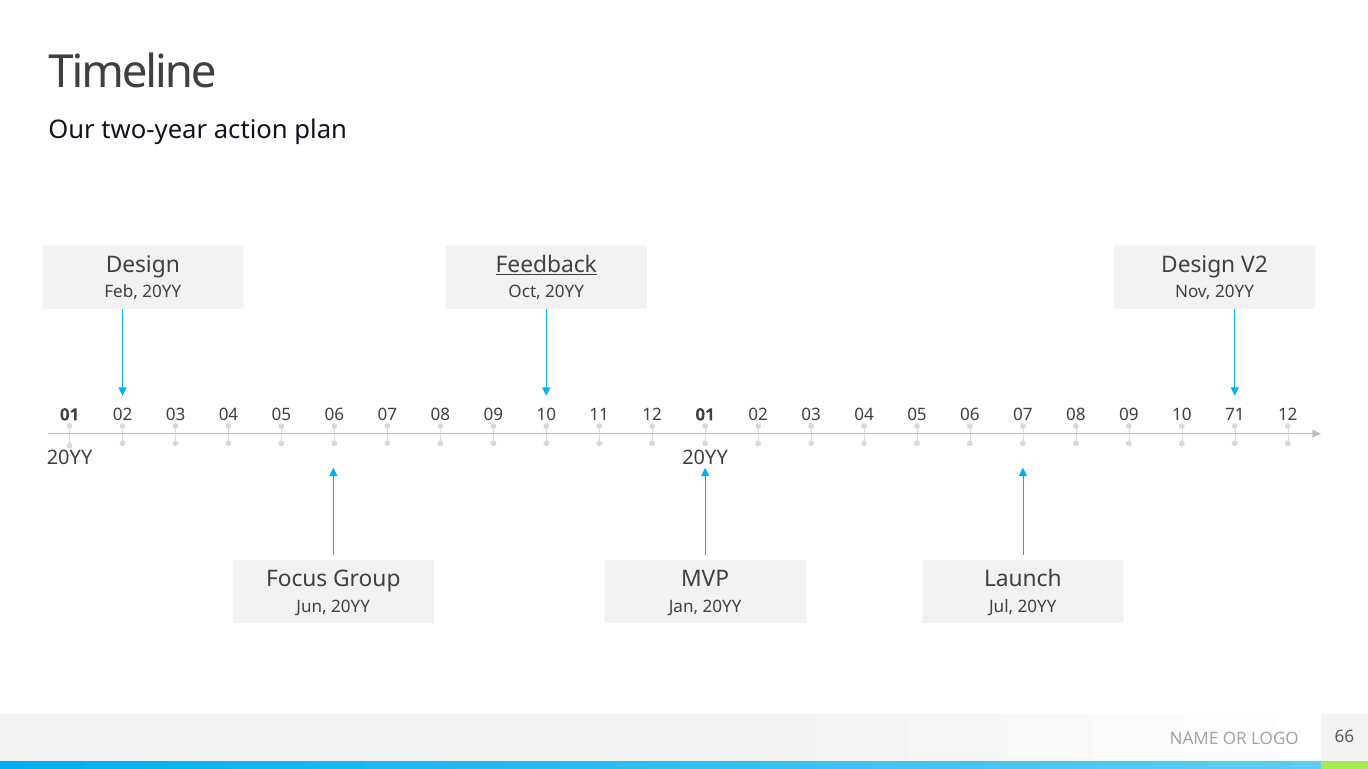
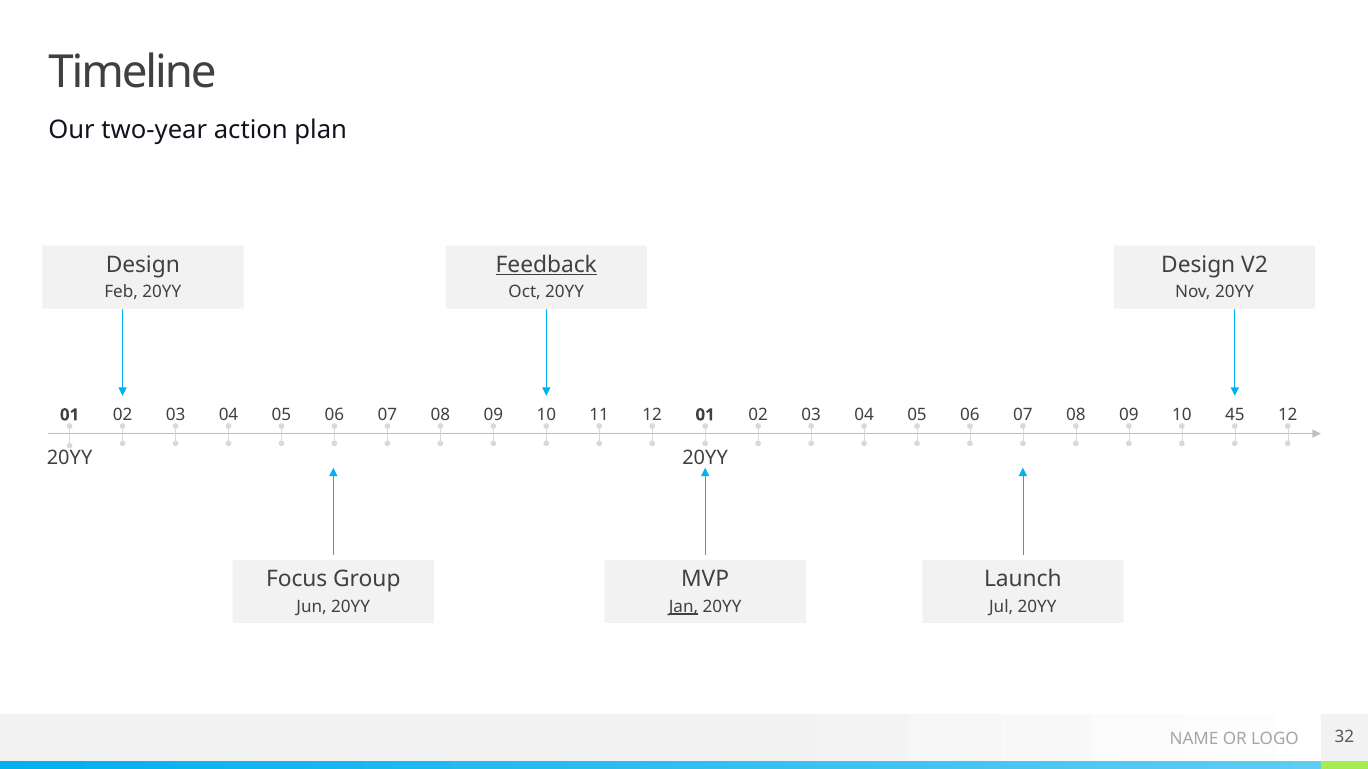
71: 71 -> 45 (1235, 415)
Jan underline: none -> present (683, 607)
66: 66 -> 32 (1344, 738)
